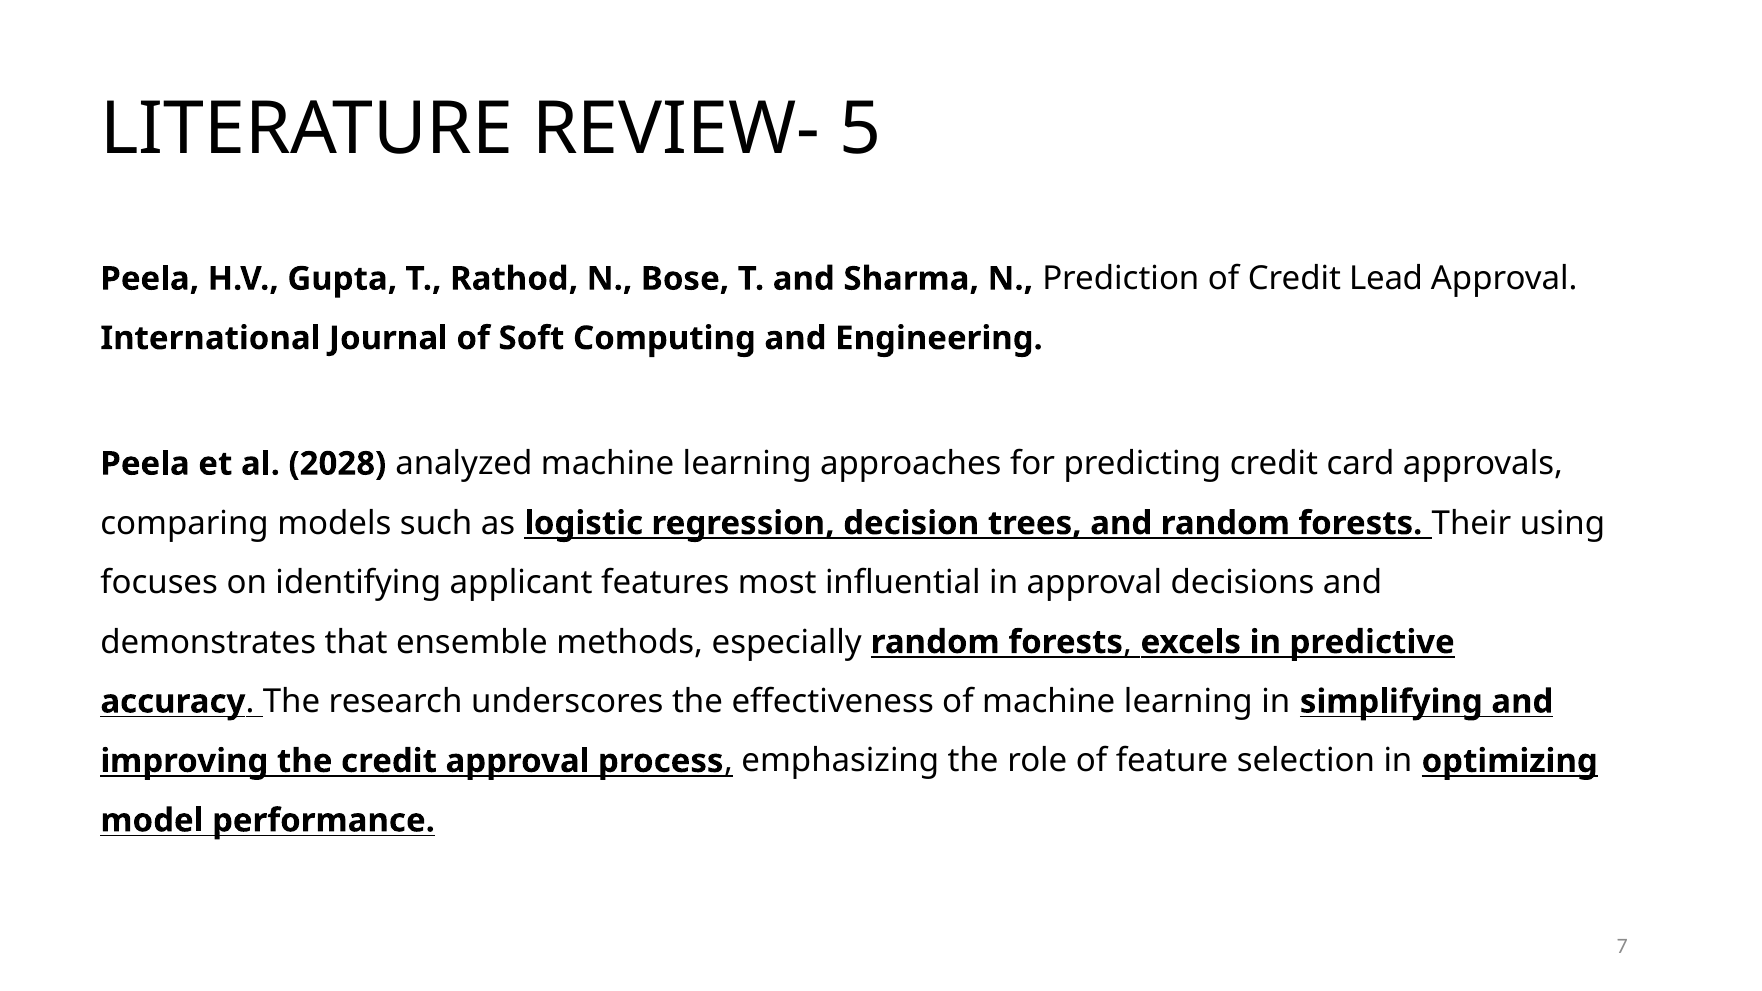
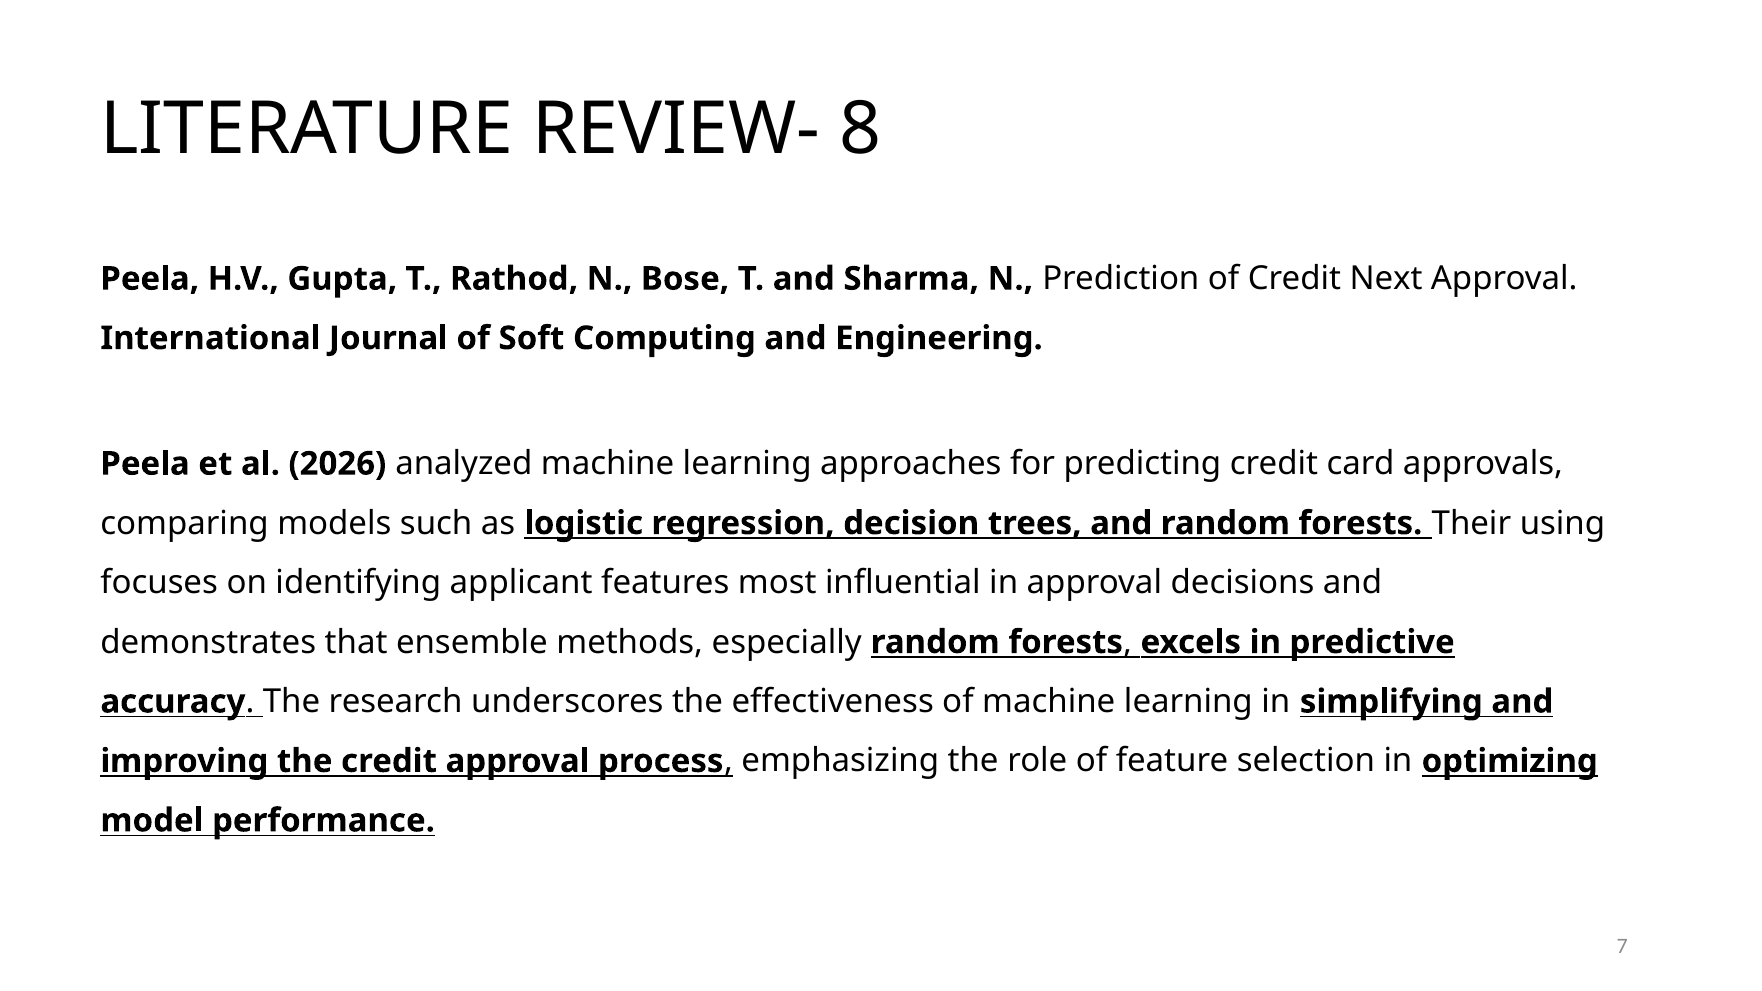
5: 5 -> 8 (860, 129)
Lead: Lead -> Next (1386, 279)
2028: 2028 -> 2026 (337, 464)
